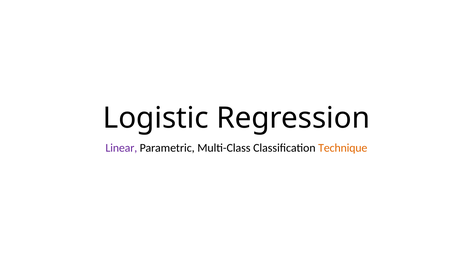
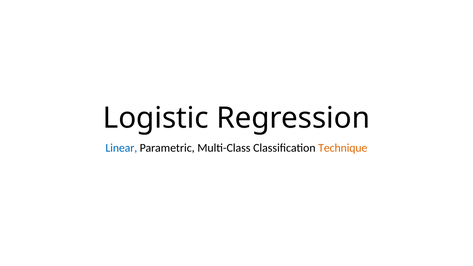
Linear colour: purple -> blue (121, 148)
